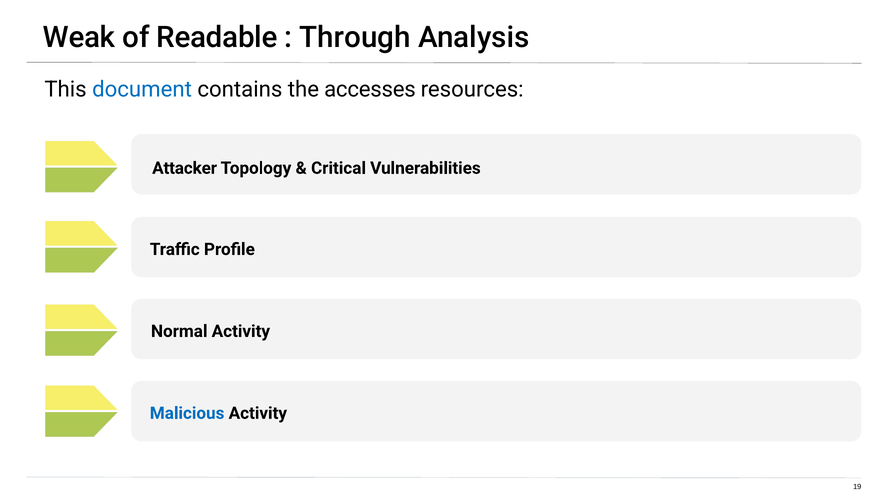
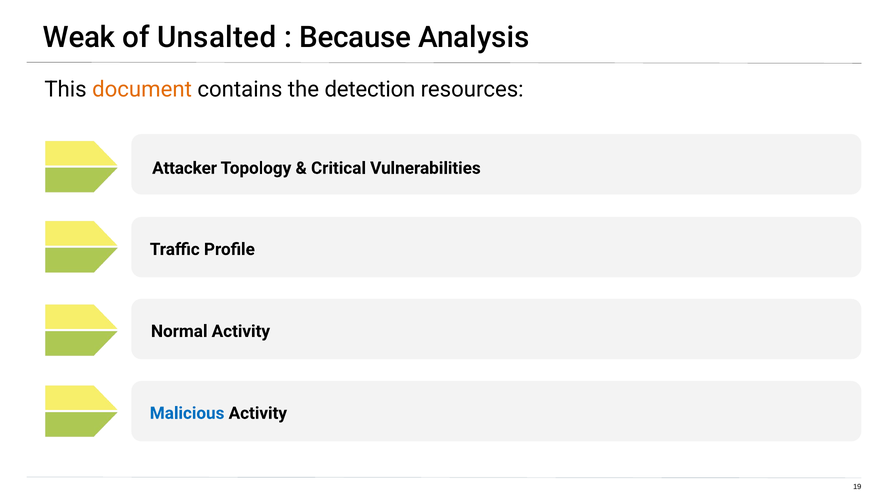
Readable: Readable -> Unsalted (217, 38)
Through: Through -> Because (355, 38)
document colour: blue -> orange (142, 89)
accesses: accesses -> detection (370, 89)
